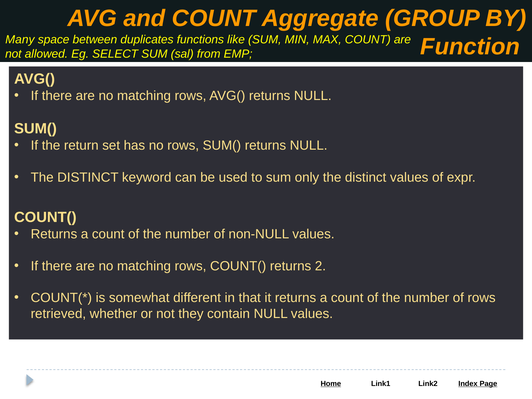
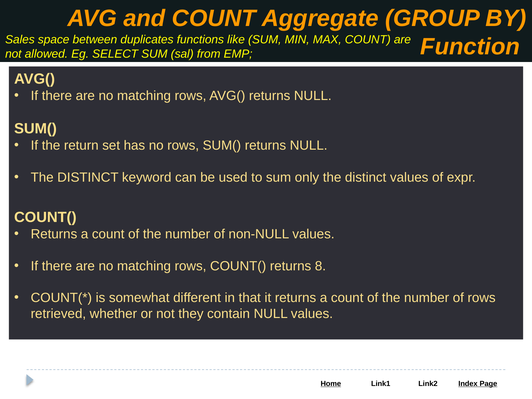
Many: Many -> Sales (20, 40)
2: 2 -> 8 (320, 266)
